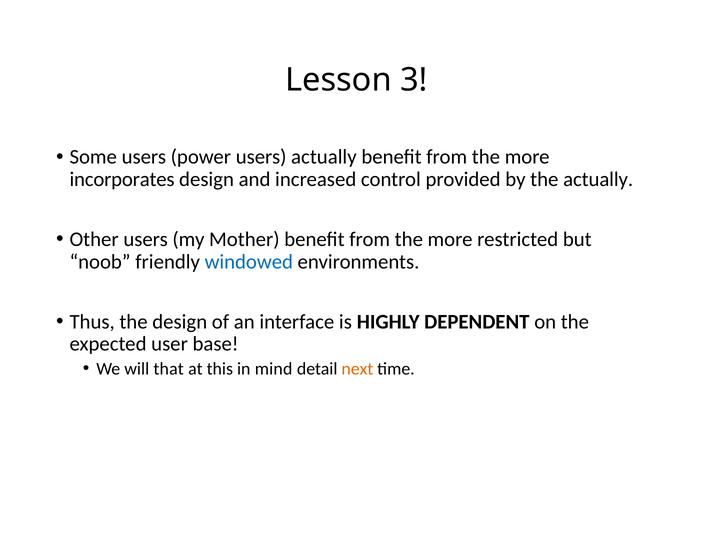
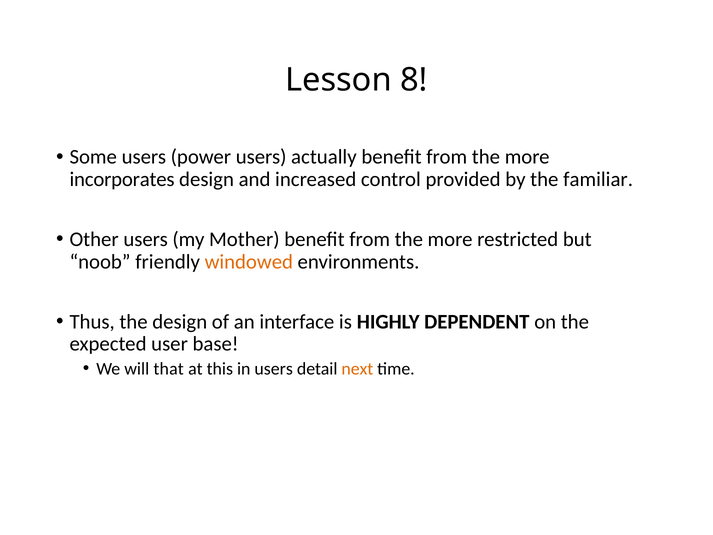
3: 3 -> 8 (414, 80)
the actually: actually -> familiar (598, 179)
windowed colour: blue -> orange (249, 262)
in mind: mind -> users (274, 369)
